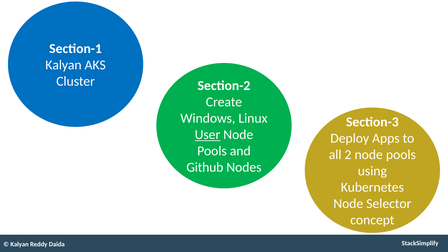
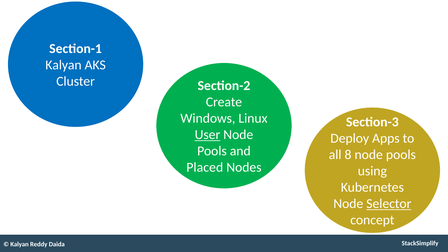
2: 2 -> 8 (348, 155)
Github: Github -> Placed (205, 167)
Selector underline: none -> present (389, 204)
